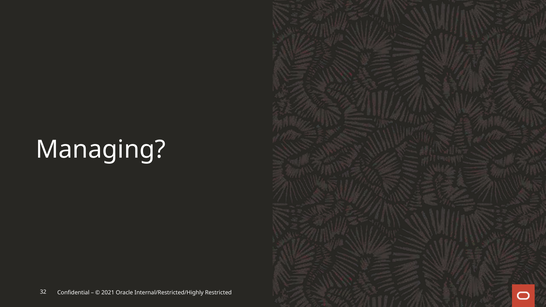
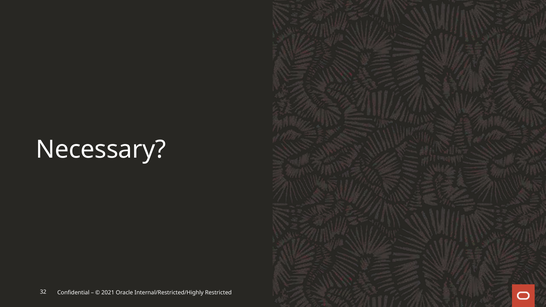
Managing: Managing -> Necessary (101, 150)
